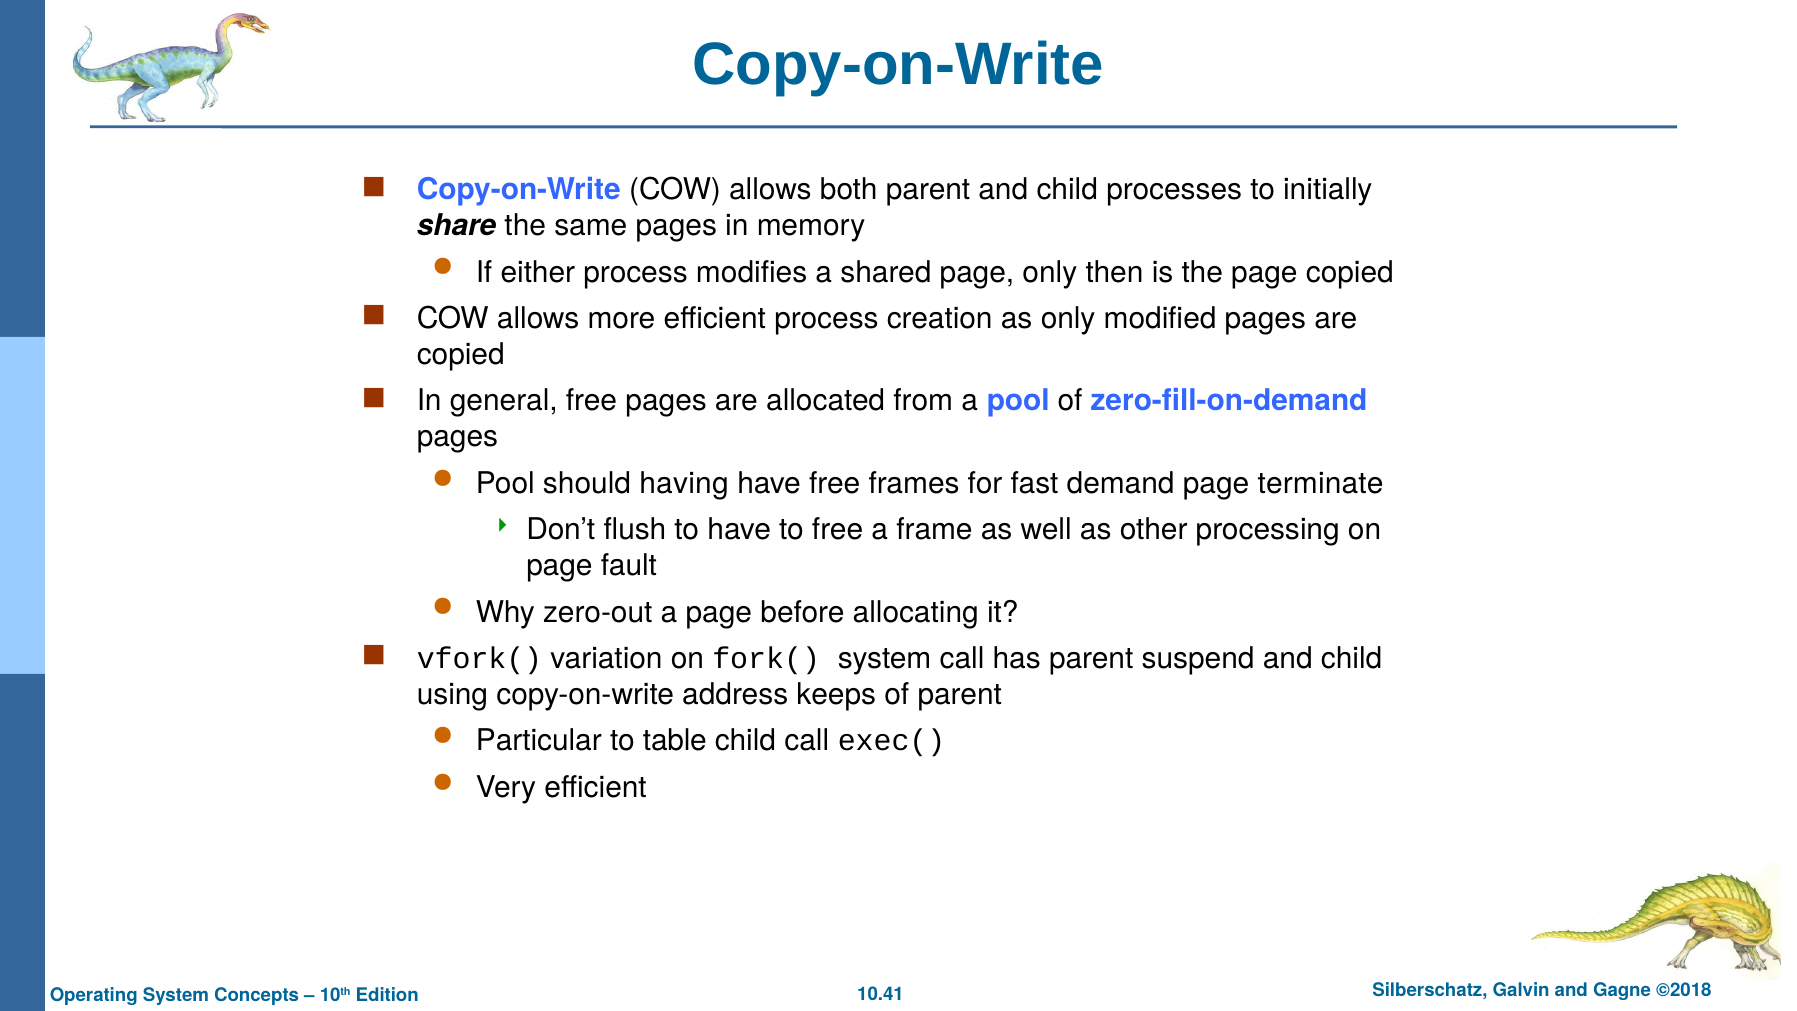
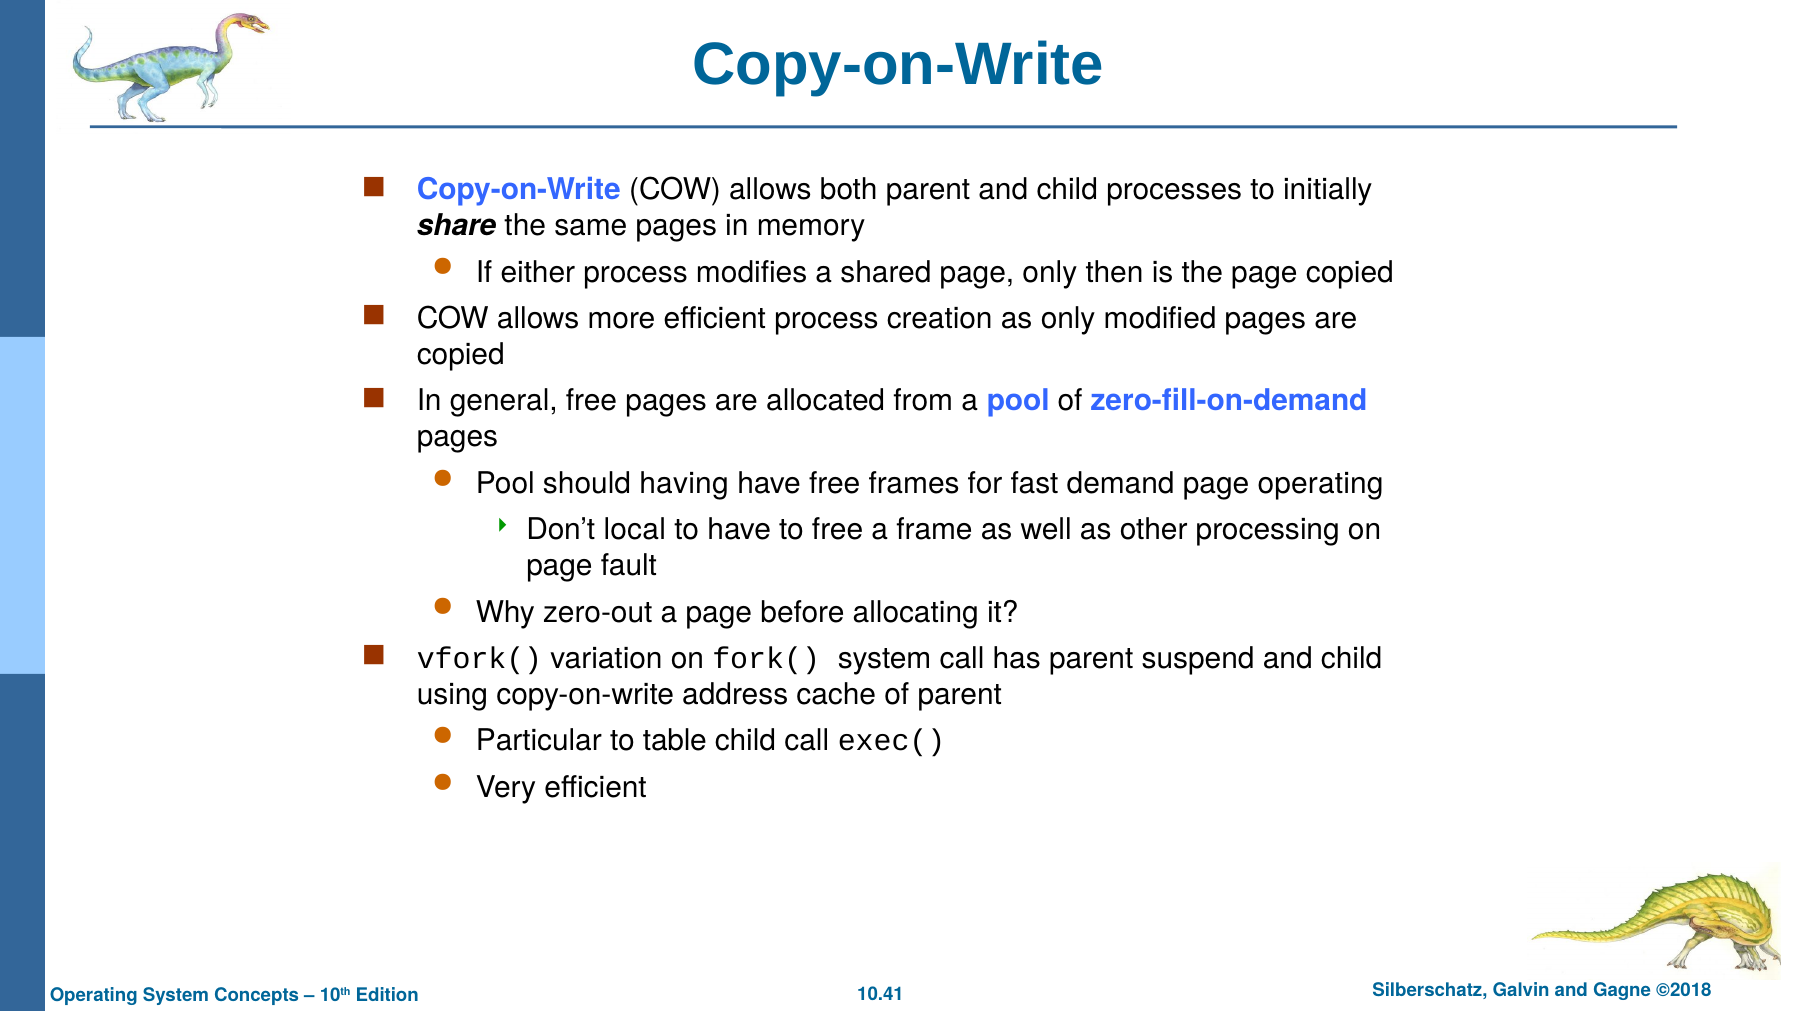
page terminate: terminate -> operating (1321, 483)
flush: flush -> local (635, 530)
keeps: keeps -> cache (836, 695)
